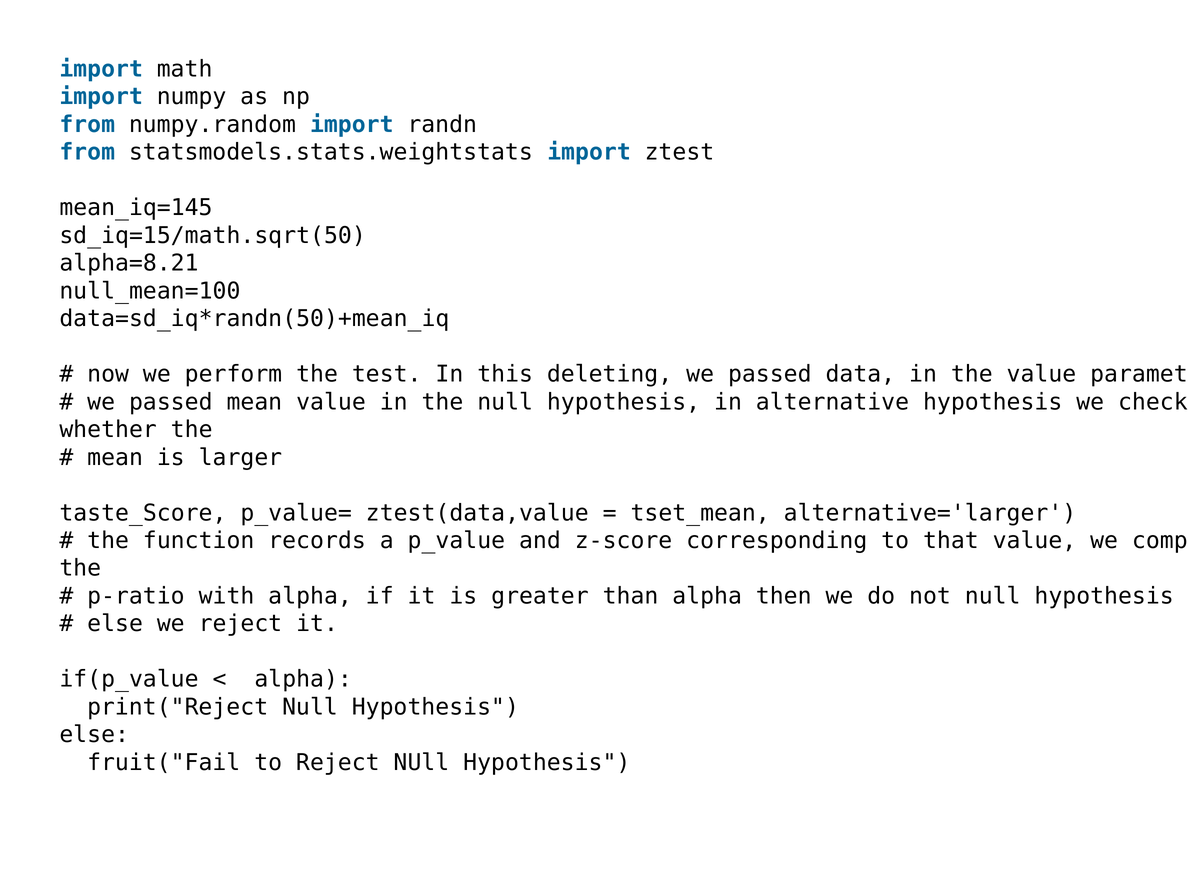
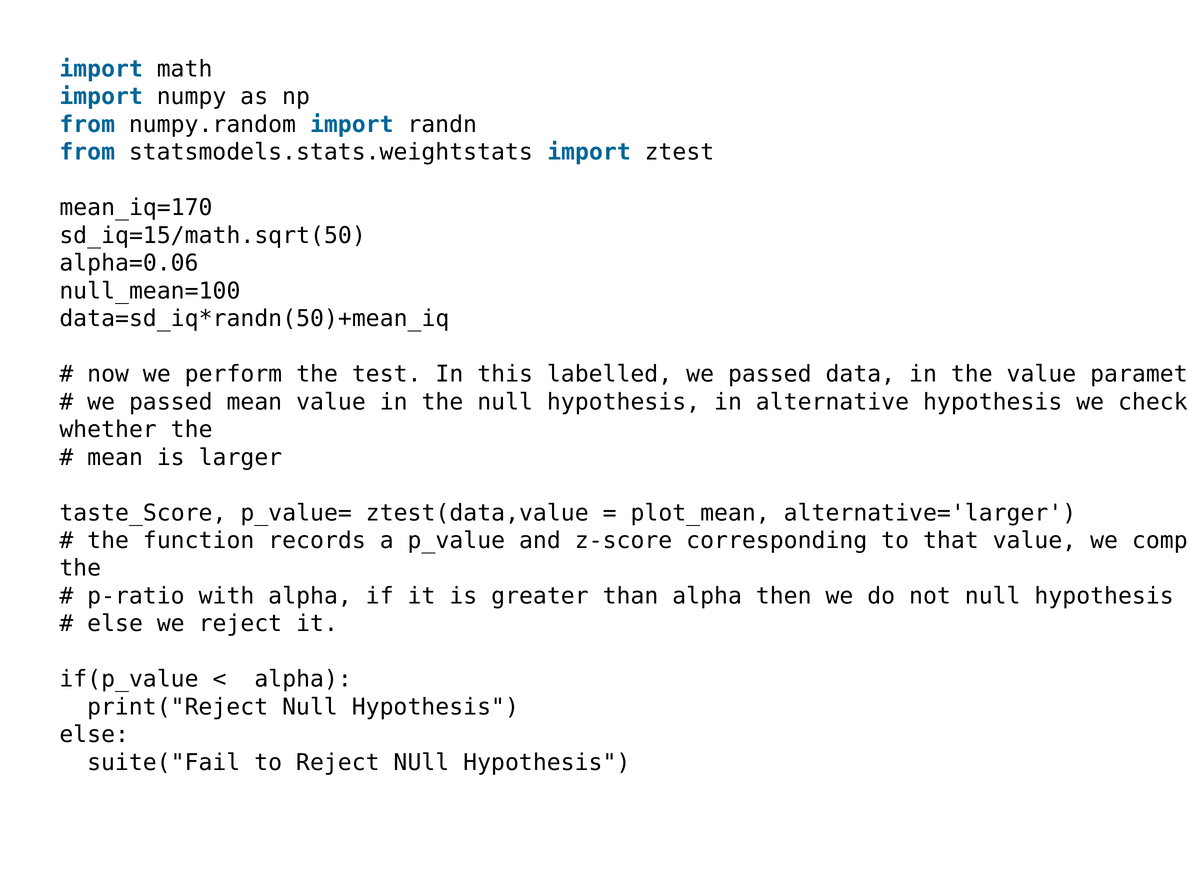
mean_iq=145: mean_iq=145 -> mean_iq=170 (136, 208)
alpha=8.21: alpha=8.21 -> alpha=0.06 (129, 263)
deleting: deleting -> labelled (610, 374)
tset_mean: tset_mean -> plot_mean (700, 513)
fruit("Fail: fruit("Fail -> suite("Fail (164, 763)
